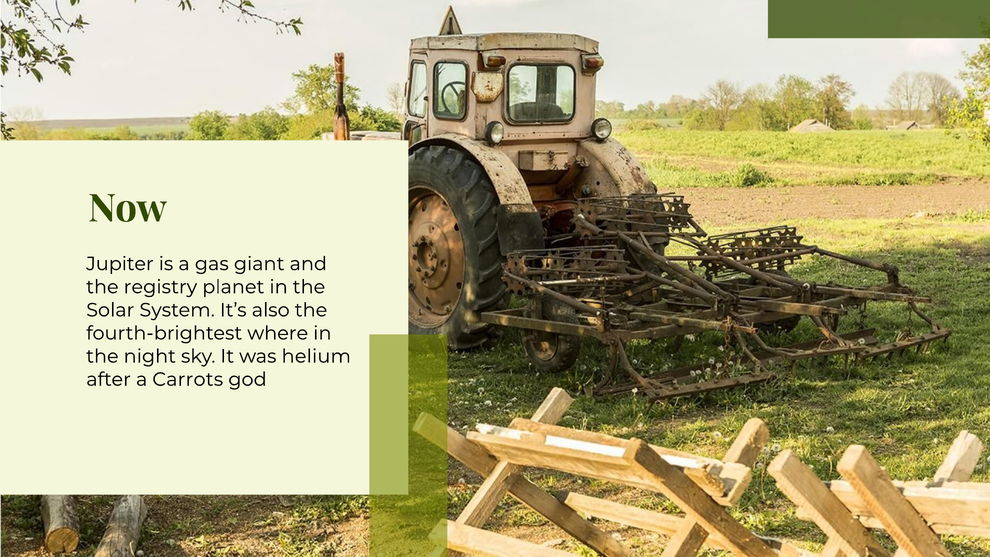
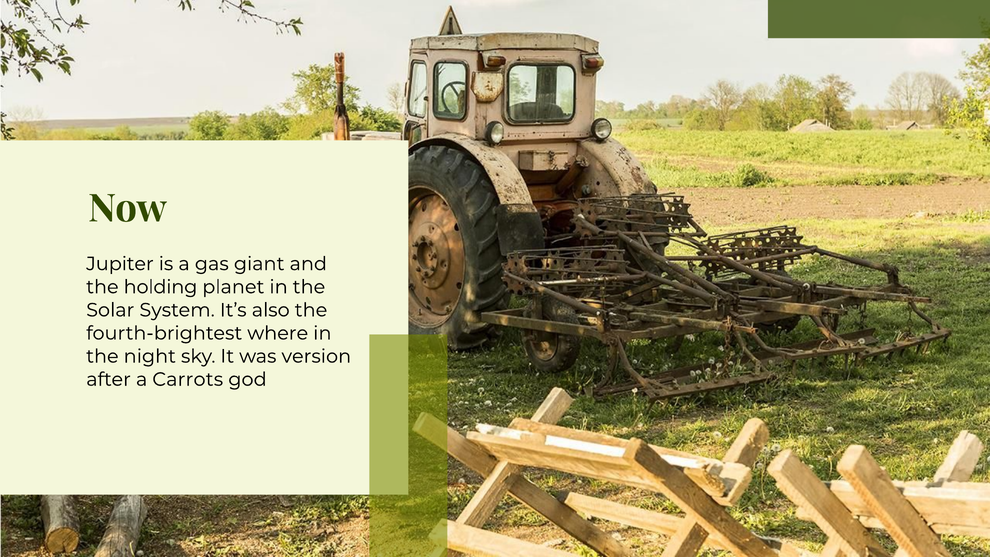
registry: registry -> holding (161, 287)
helium: helium -> version (316, 356)
